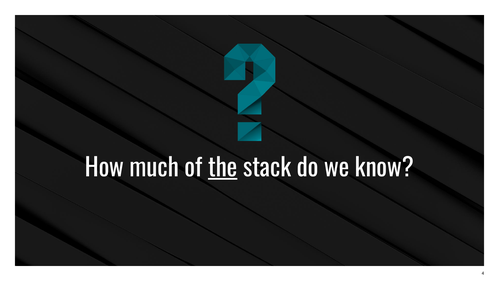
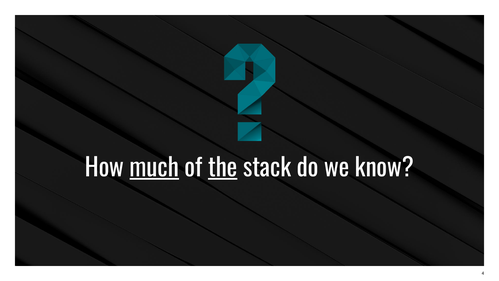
much underline: none -> present (154, 168)
